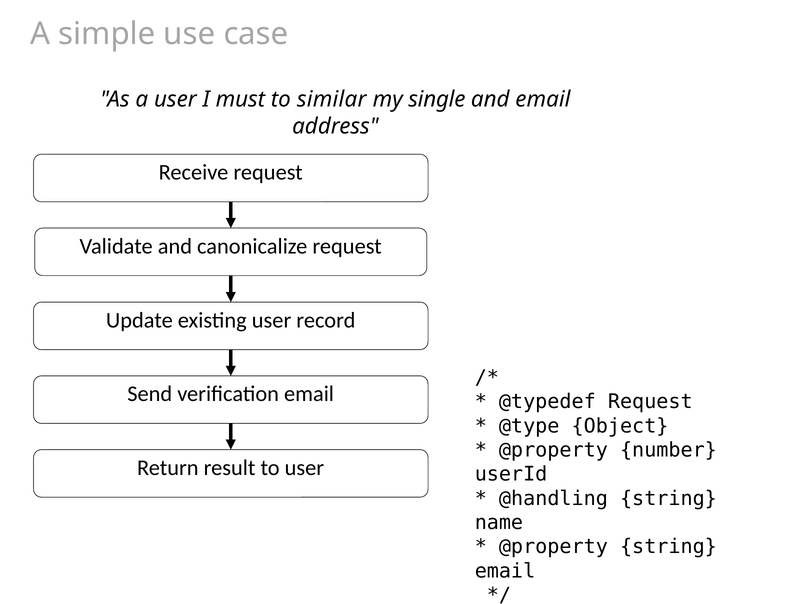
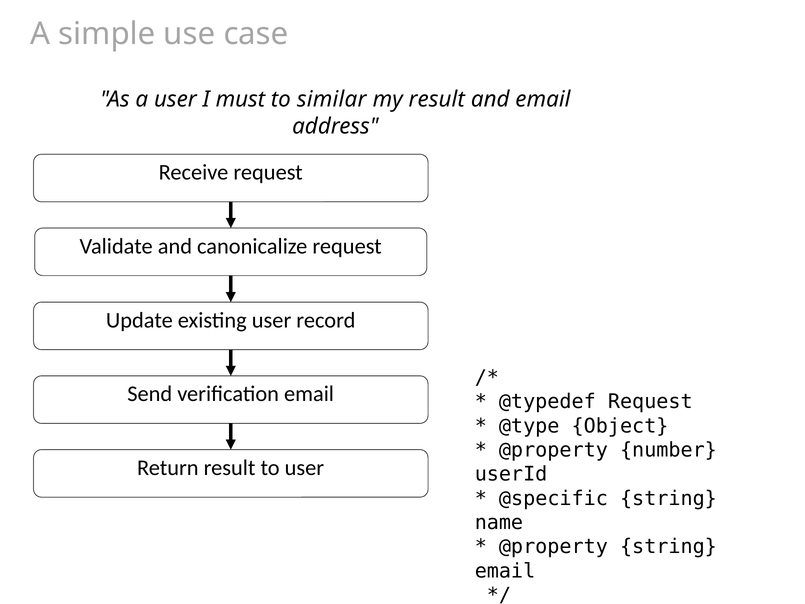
my single: single -> result (437, 99)
@handling: @handling -> @specific (553, 498)
